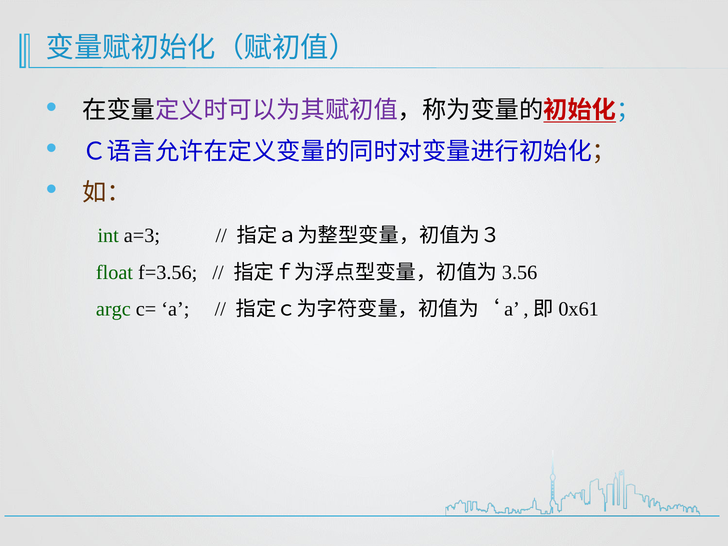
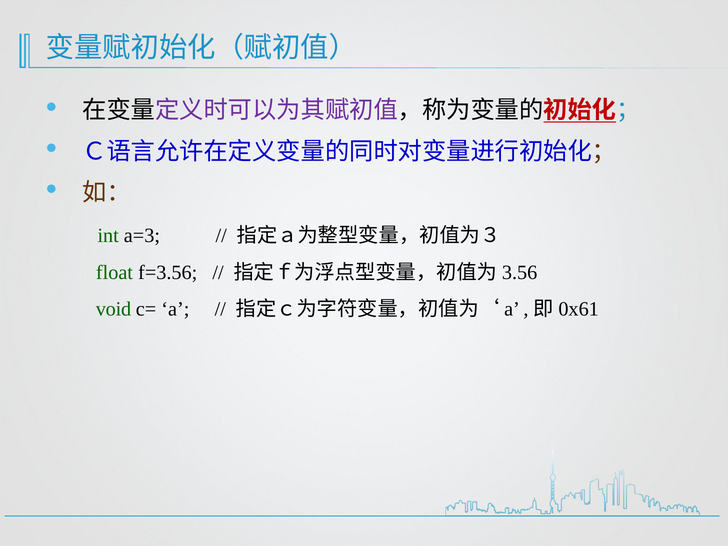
argc: argc -> void (113, 309)
